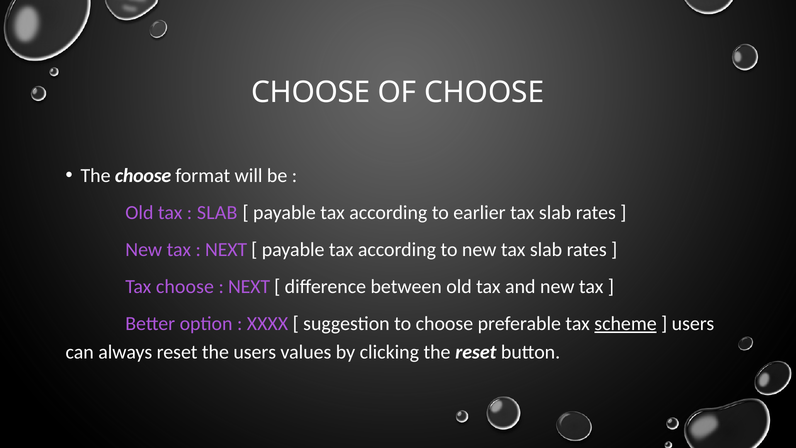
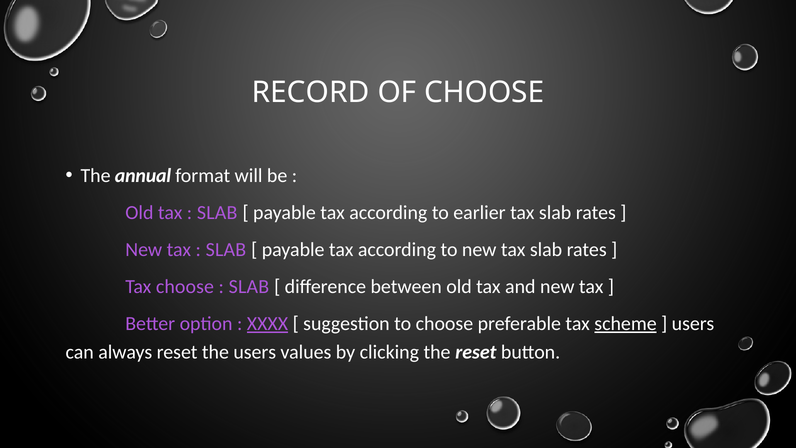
CHOOSE: CHOOSE -> RECORD (311, 92)
The choose: choose -> annual (143, 176)
NEXT: NEXT -> SLAB (226, 250)
NEXT: NEXT -> SLAB (249, 286)
XXXX underline: none -> present (267, 323)
